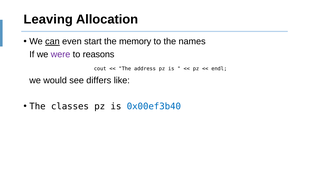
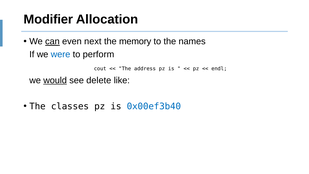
Leaving: Leaving -> Modifier (48, 19)
start: start -> next (93, 41)
were colour: purple -> blue (61, 54)
reasons: reasons -> perform (98, 54)
would underline: none -> present (55, 80)
differs: differs -> delete (99, 80)
